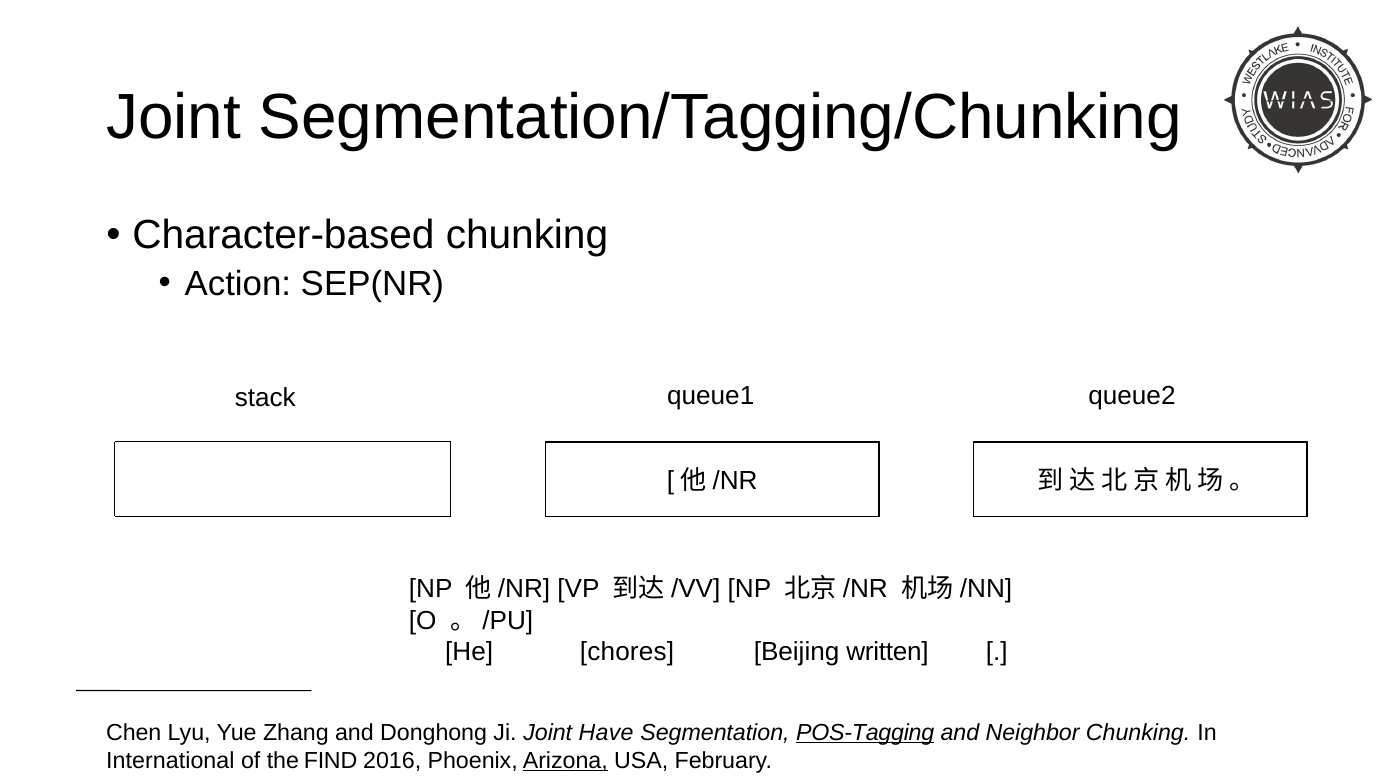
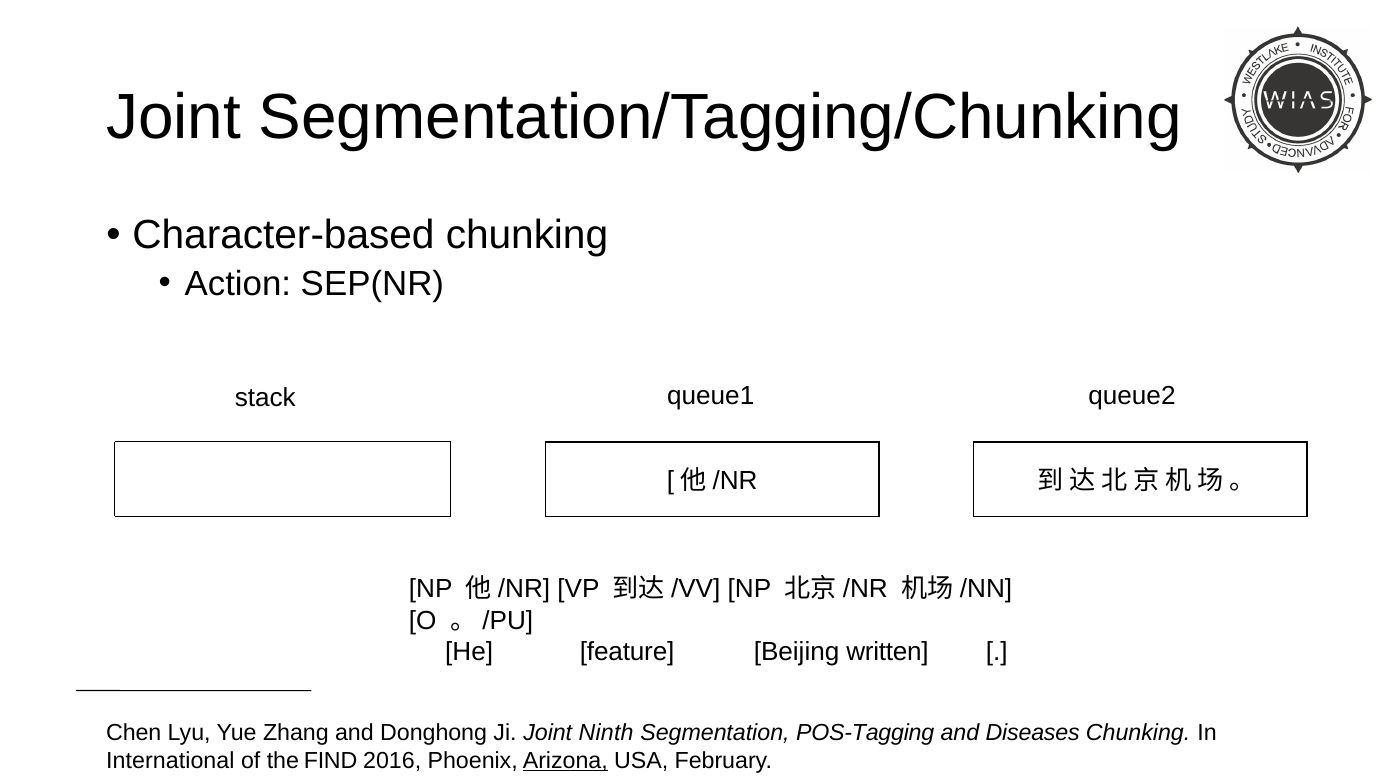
chores: chores -> feature (627, 652)
Have: Have -> Ninth (606, 733)
POS-Tagging underline: present -> none (865, 733)
Neighbor: Neighbor -> Diseases (1033, 733)
